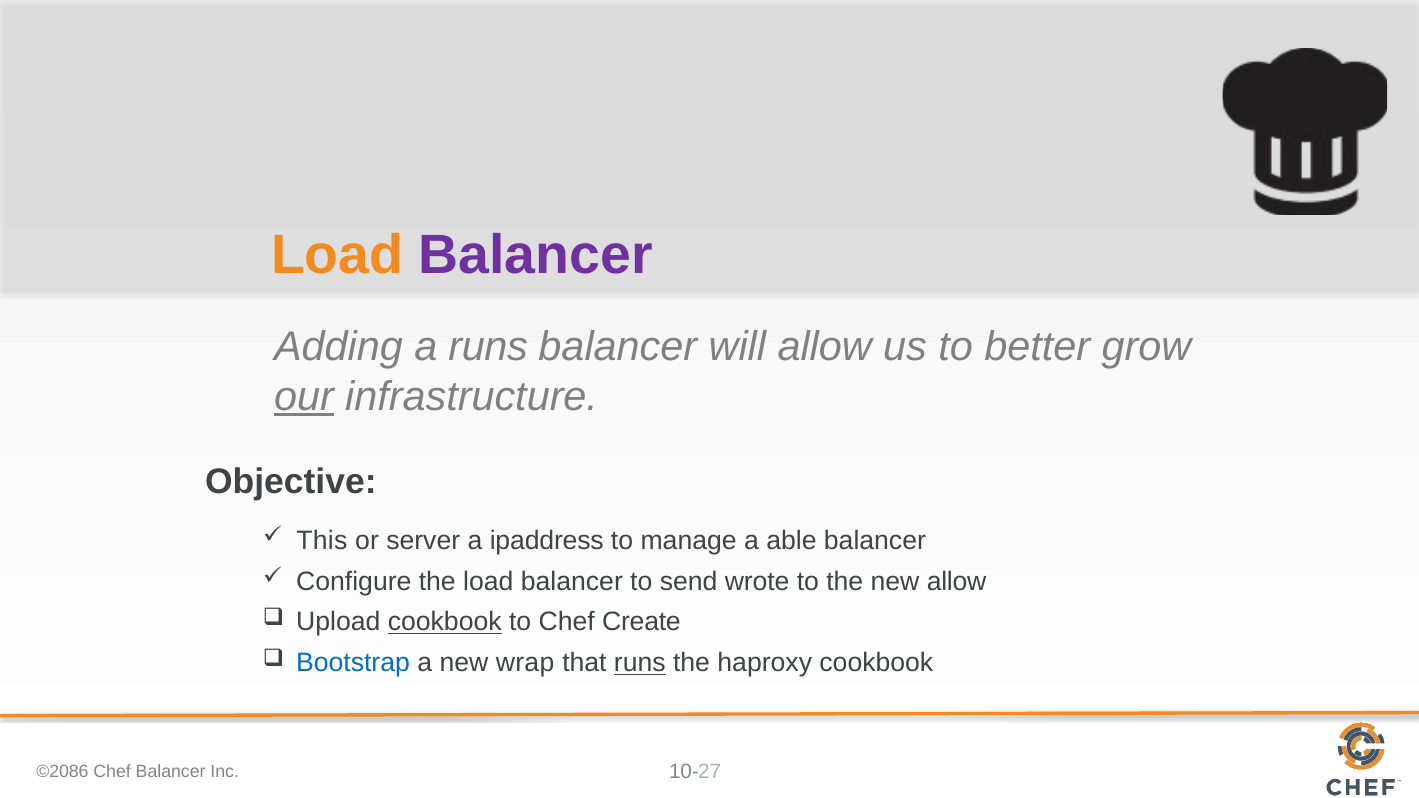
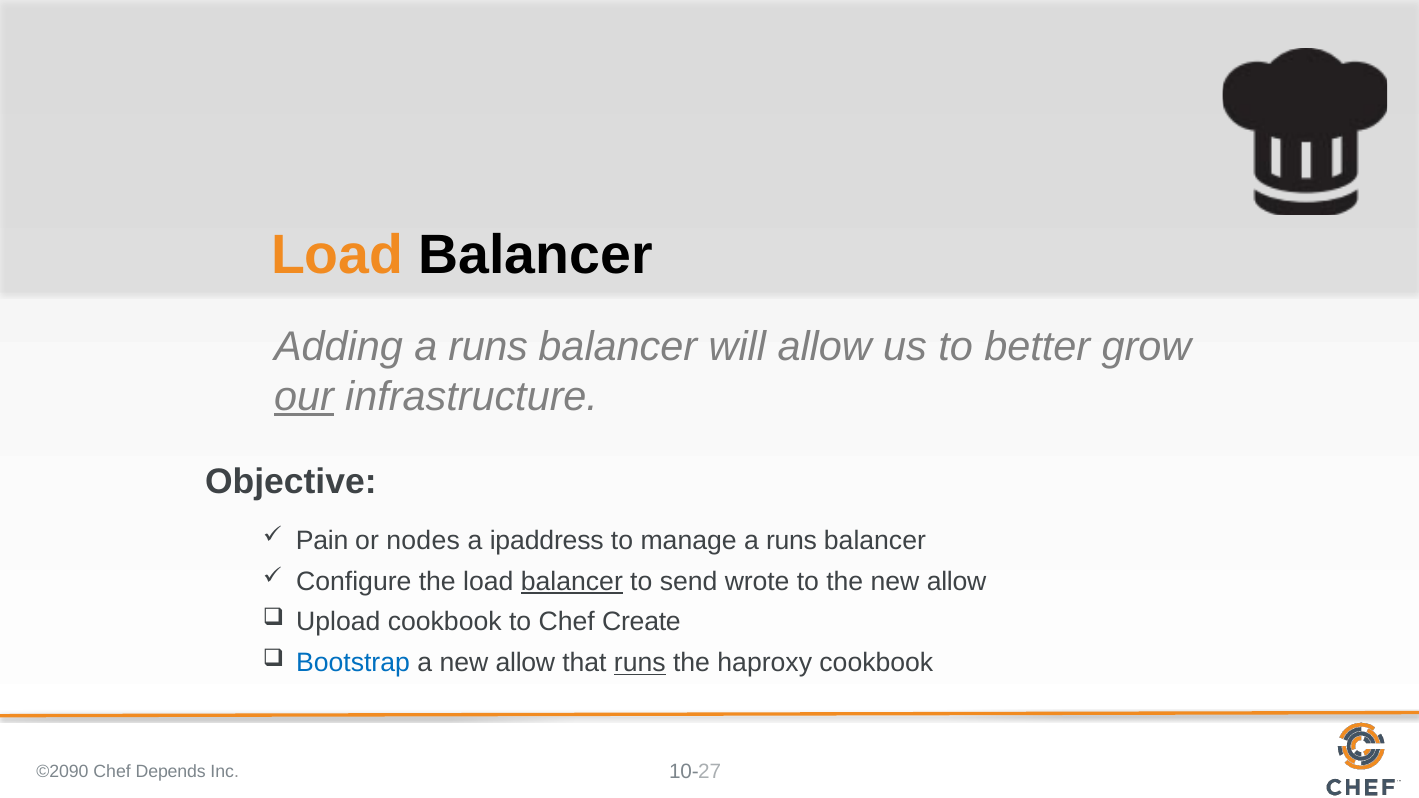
Balancer colour: purple -> black (536, 255)
This: This -> Pain (322, 541)
server: server -> nodes (423, 541)
manage a able: able -> runs (792, 541)
balancer underline: none -> present (572, 581)
cookbook underline: present -> none (445, 622)
a new wrap: wrap -> allow (525, 663)
©2086: ©2086 -> ©2090 (62, 772)
Chef Balancer: Balancer -> Depends (171, 772)
